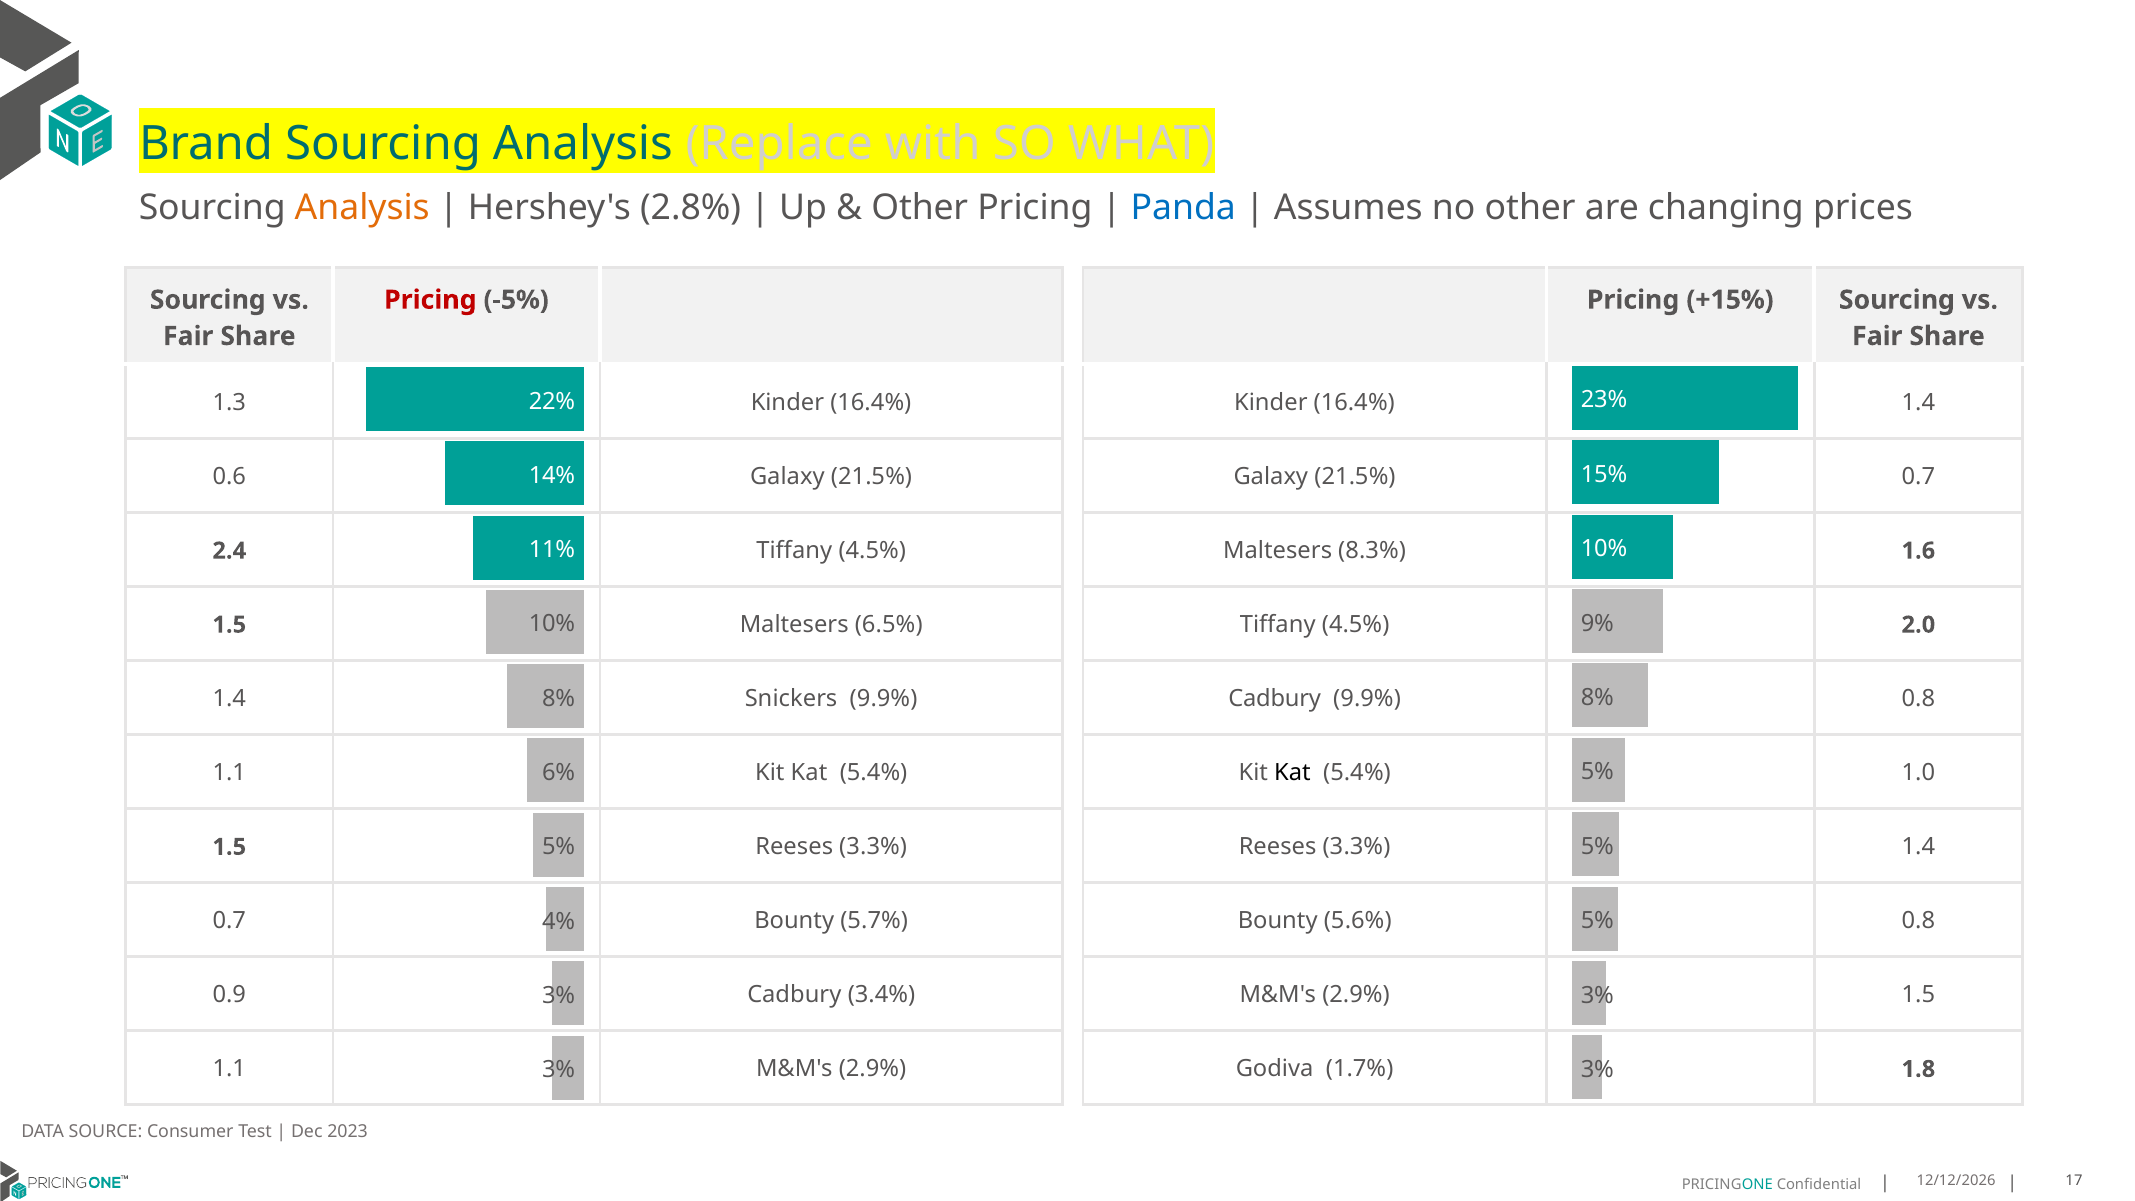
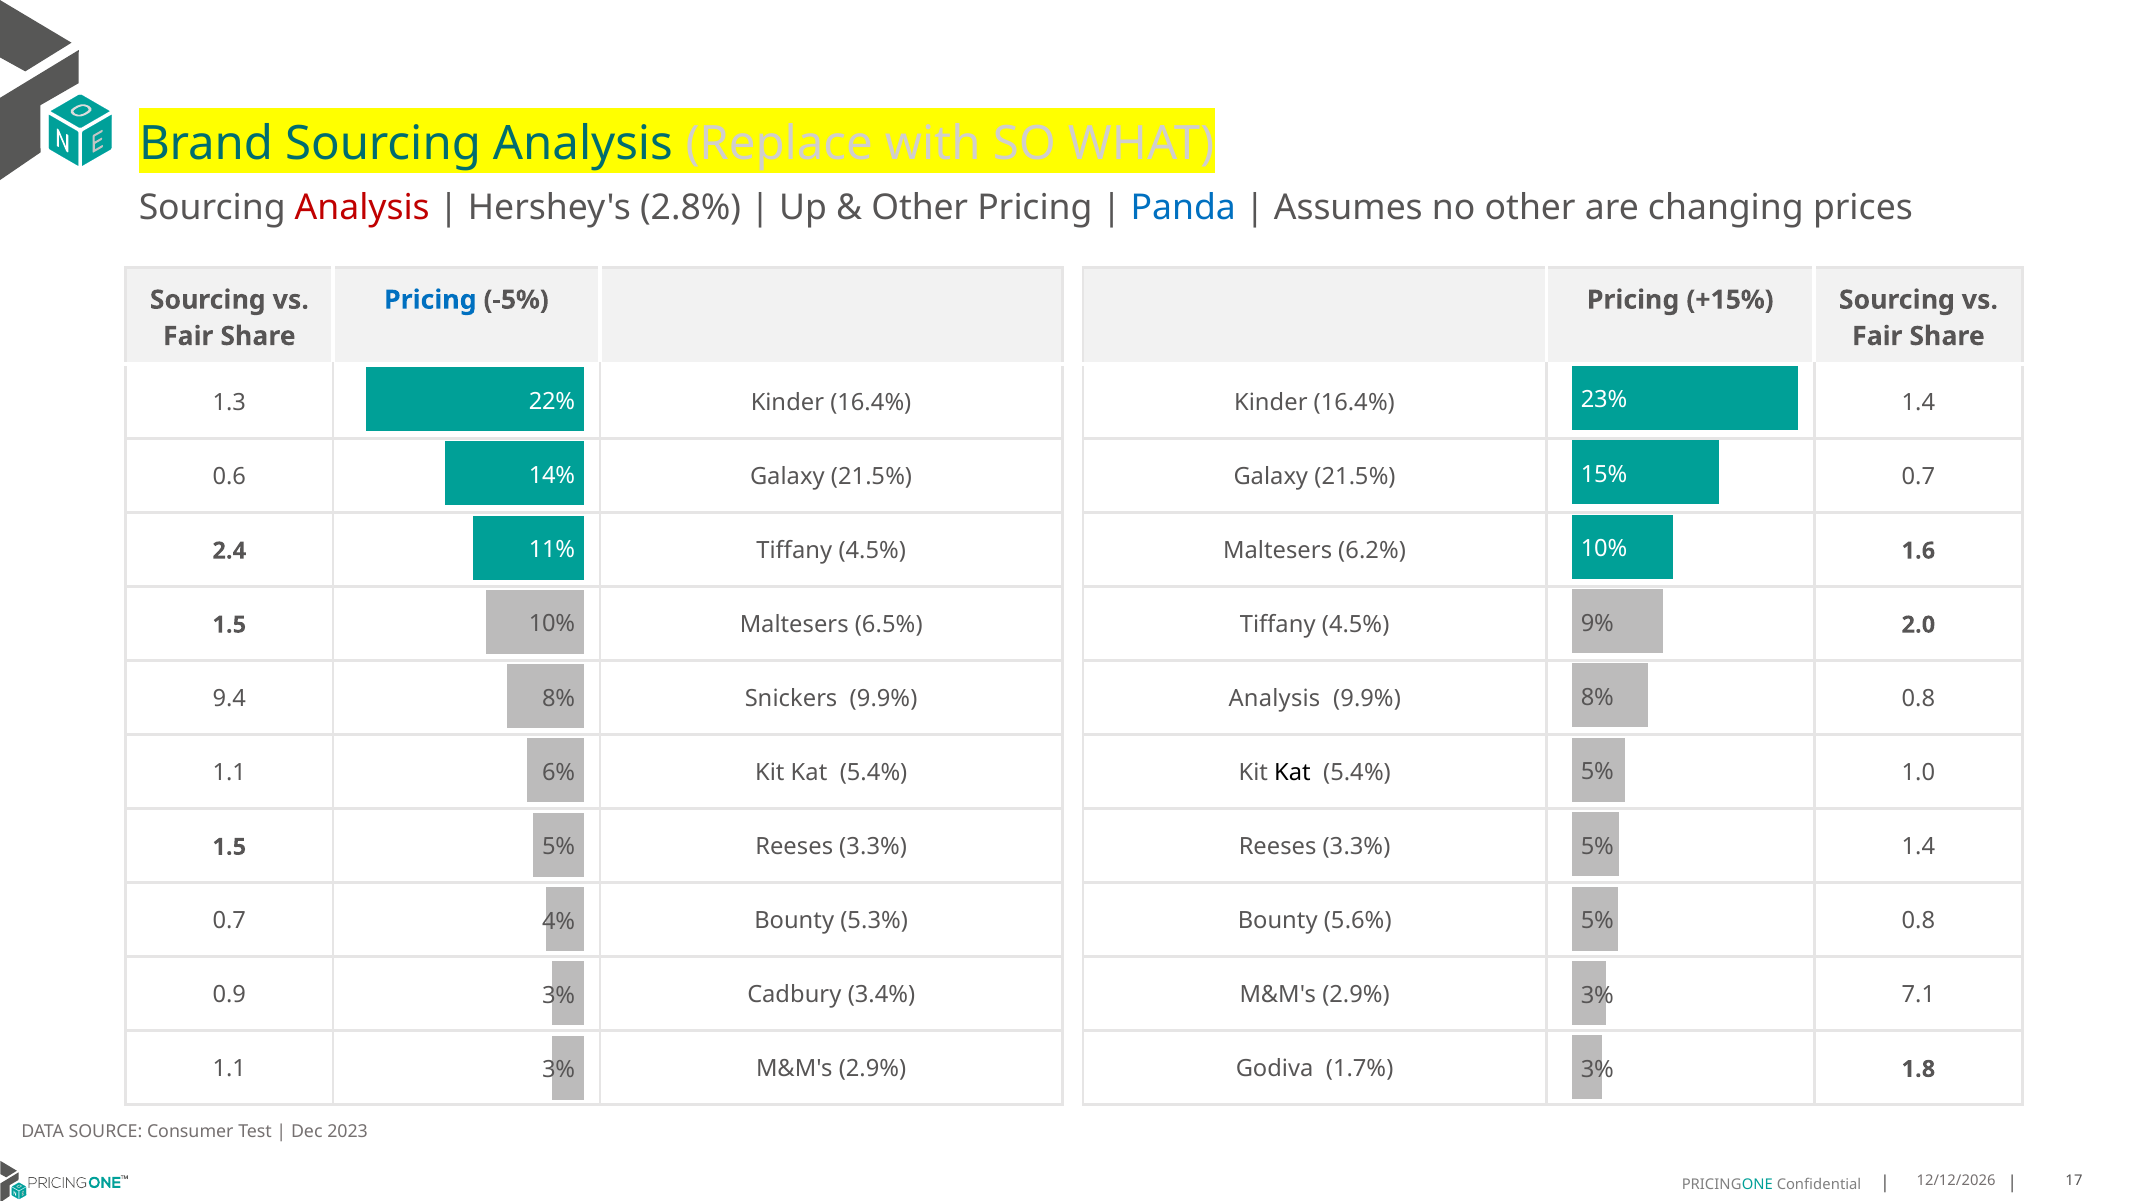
Analysis colour: orange -> red (362, 208)
Pricing colour: red -> blue (430, 300)
8.3%: 8.3% -> 6.2% (1372, 551)
1.4: 1.4 -> 9.4 (229, 699)
Cadbury: Cadbury -> Analysis (1274, 699)
5.7%: 5.7% -> 5.3% (874, 921)
2.9% 1.5: 1.5 -> 7.1 (1918, 995)
